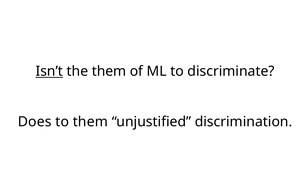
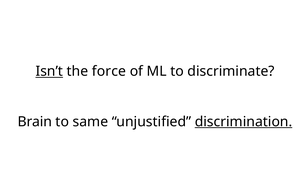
the them: them -> force (109, 71)
Does: Does -> Brain (35, 121)
to them: them -> same (90, 121)
discrimination underline: none -> present (244, 121)
